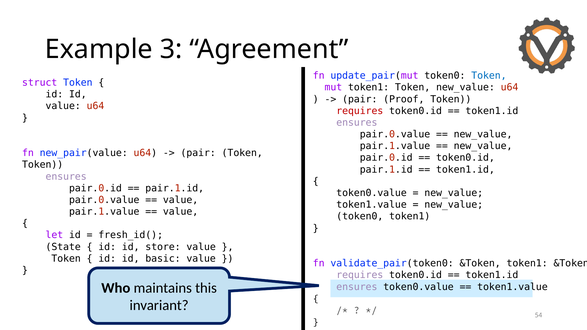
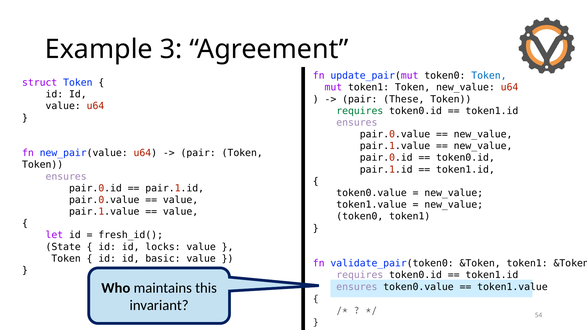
Proof: Proof -> These (404, 99)
requires colour: red -> green (360, 111)
store: store -> locks (163, 247)
